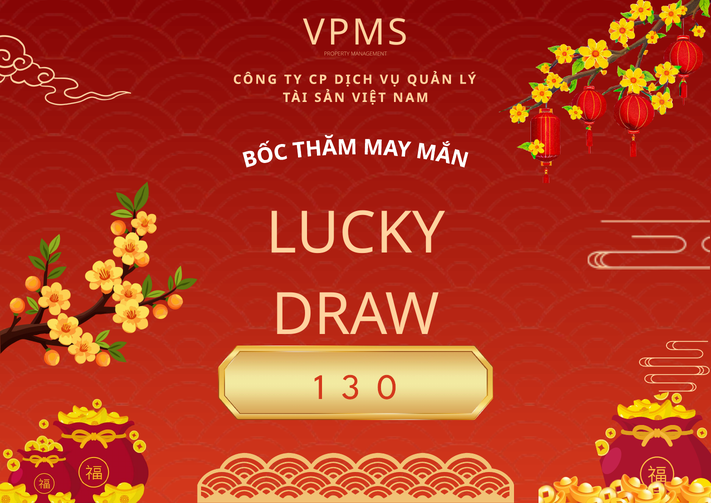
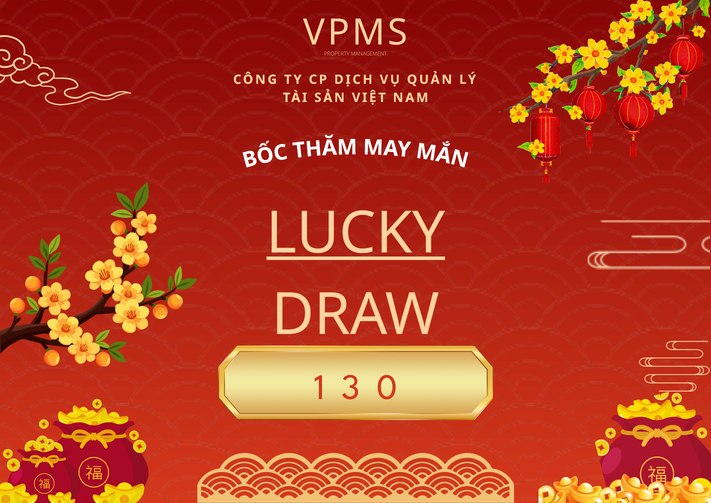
LUCKY underline: none -> present (356, 233)
